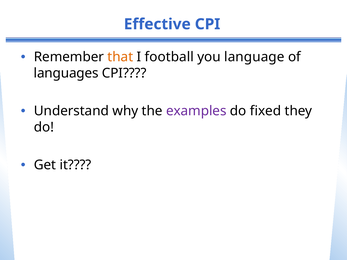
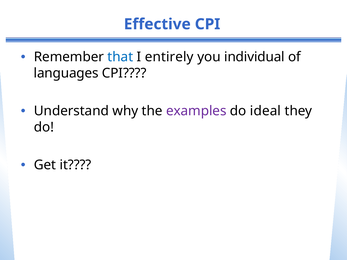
that colour: orange -> blue (120, 57)
football: football -> entirely (169, 57)
language: language -> individual (254, 57)
fixed: fixed -> ideal (265, 111)
